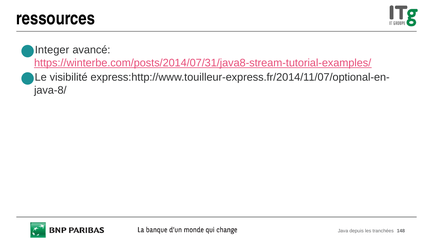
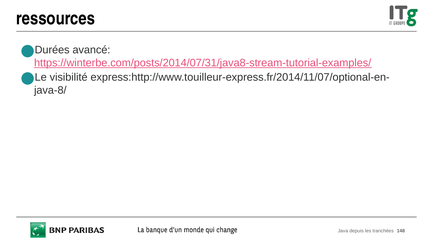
Integer: Integer -> Durées (52, 50)
